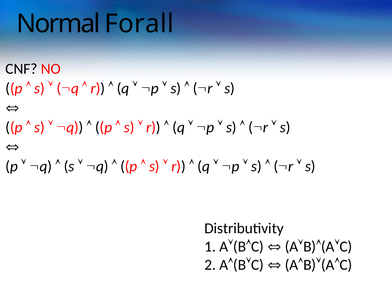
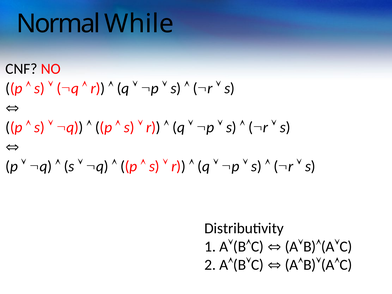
Forall: Forall -> While (139, 24)
